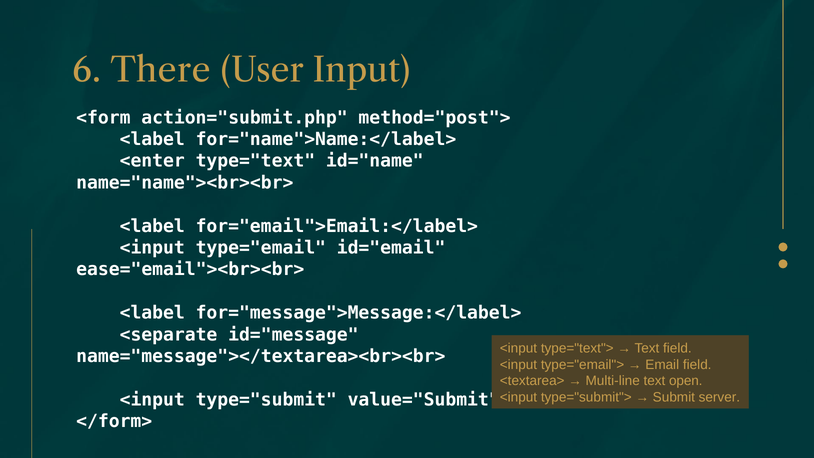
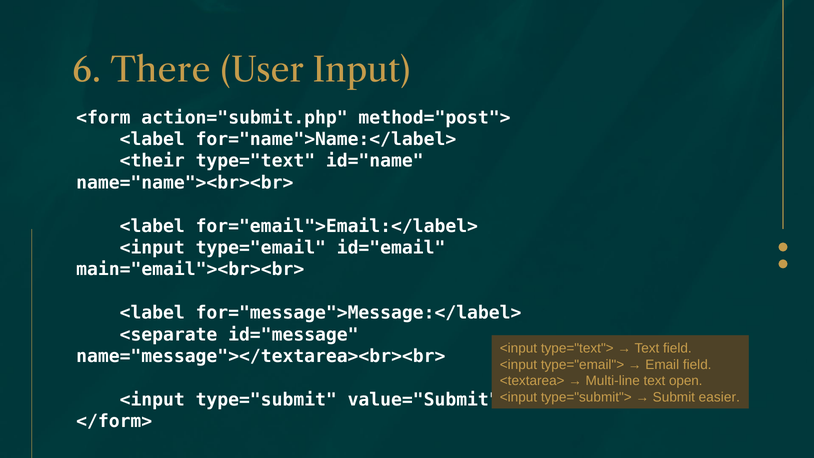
<enter: <enter -> <their (152, 161)
ease="email"><br><br>: ease="email"><br><br> -> main="email"><br><br> (190, 269)
server: server -> easier (719, 397)
